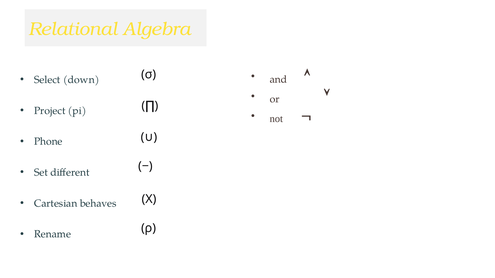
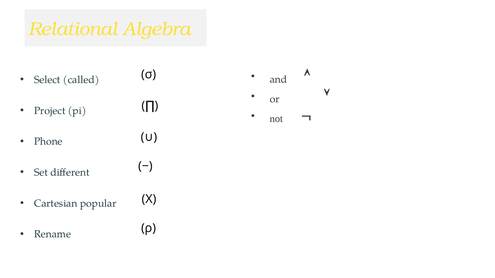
down: down -> called (81, 80)
behaves: behaves -> popular (98, 204)
